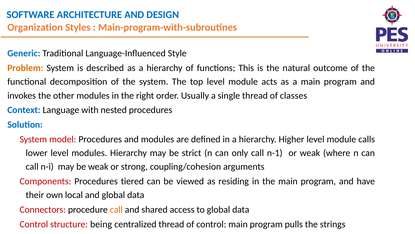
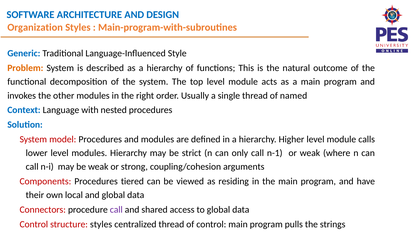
classes: classes -> named (294, 95)
call colour: orange -> purple (116, 209)
structure being: being -> styles (101, 224)
